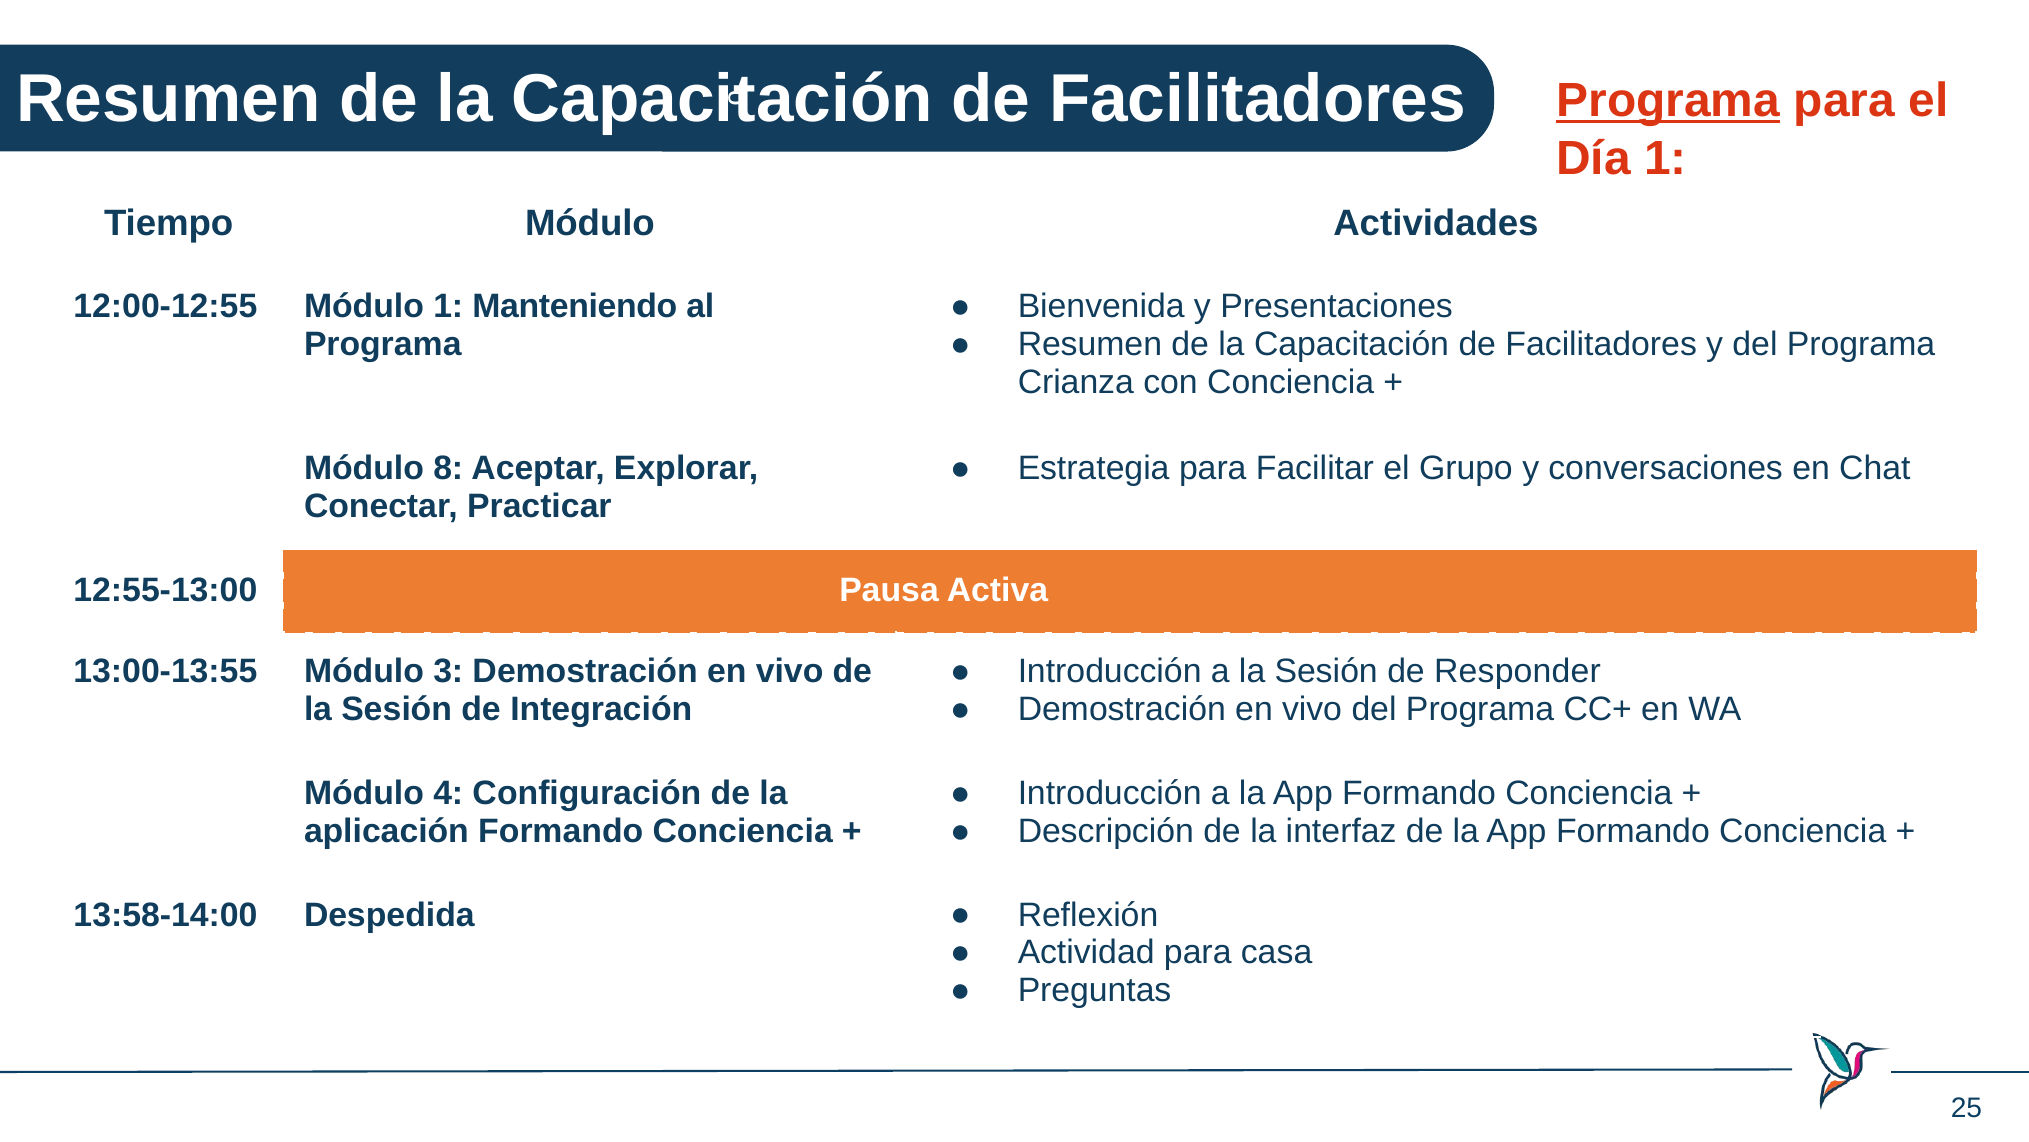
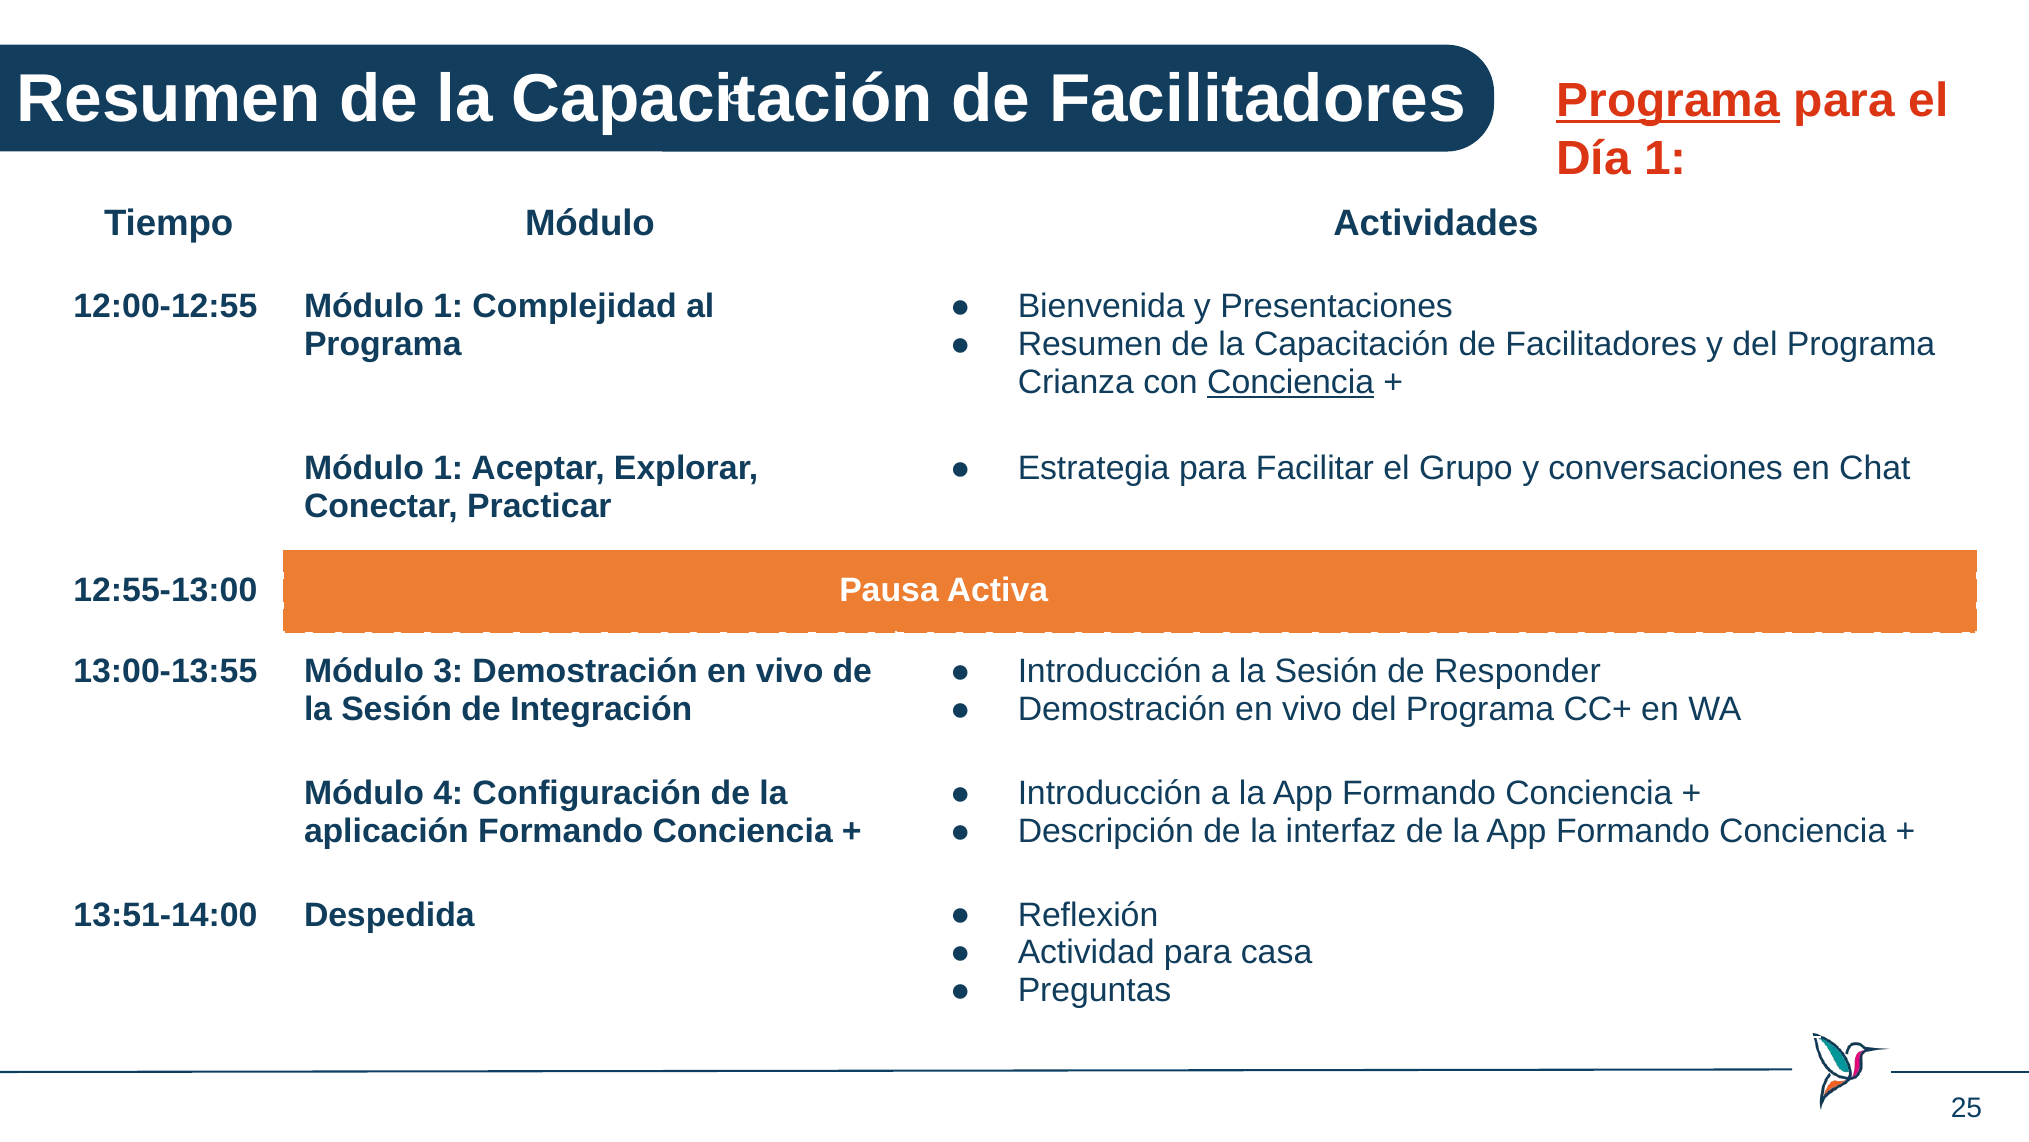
Manteniendo: Manteniendo -> Complejidad (575, 306)
Conciencia underline: none -> present (1291, 382)
8: 8 -> 1 (448, 468)
13:58-14:00: 13:58-14:00 -> 13:51-14:00 (165, 914)
